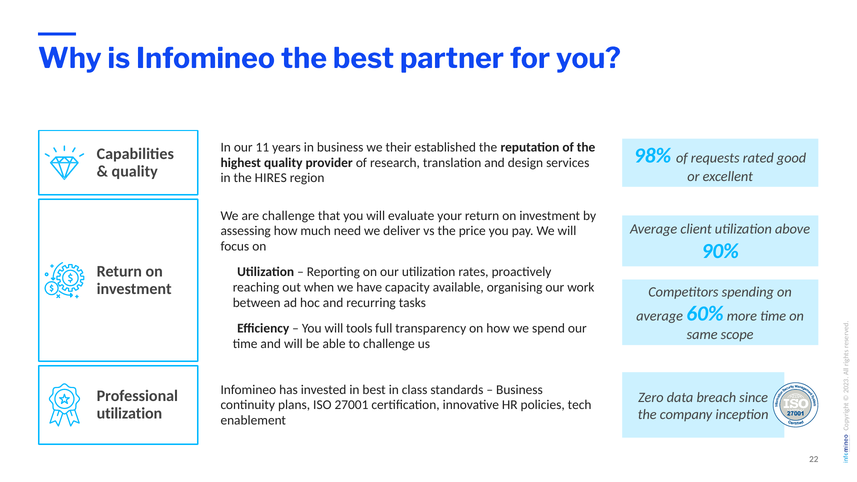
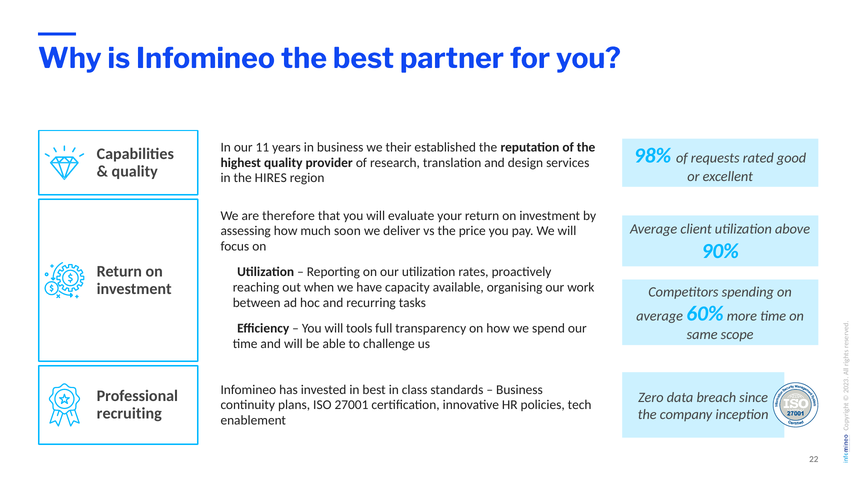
are challenge: challenge -> therefore (289, 216)
need: need -> soon (347, 231)
utilization: utilization -> recruiting (129, 414)
